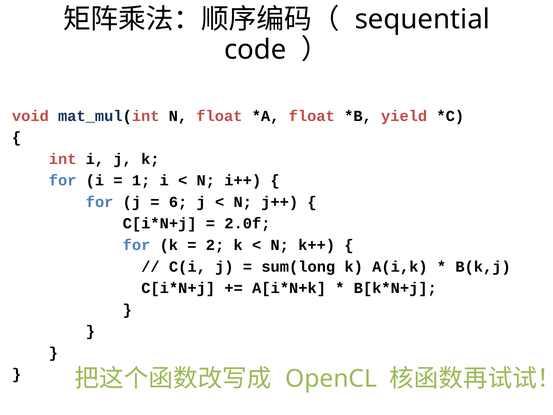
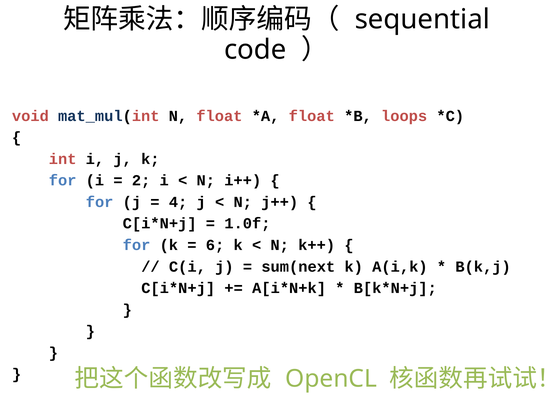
yield: yield -> loops (404, 116)
1: 1 -> 2 (141, 180)
6: 6 -> 4 (178, 202)
2.0f: 2.0f -> 1.0f (247, 223)
2: 2 -> 6 (215, 245)
sum(long: sum(long -> sum(next (298, 266)
